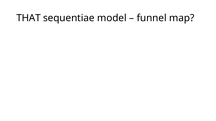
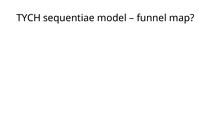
THAT: THAT -> TYCH (29, 18)
